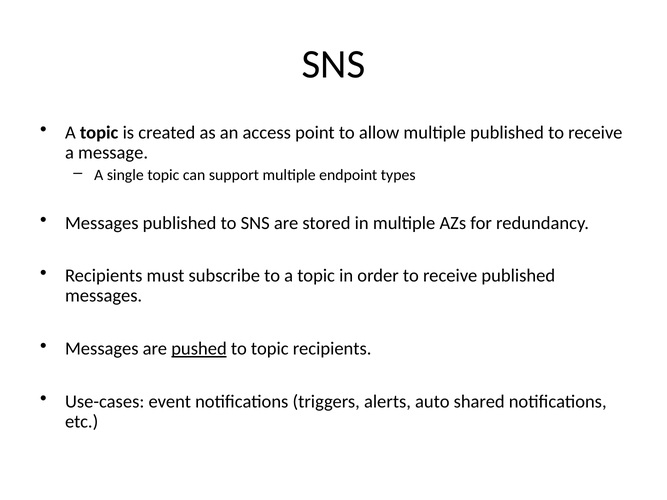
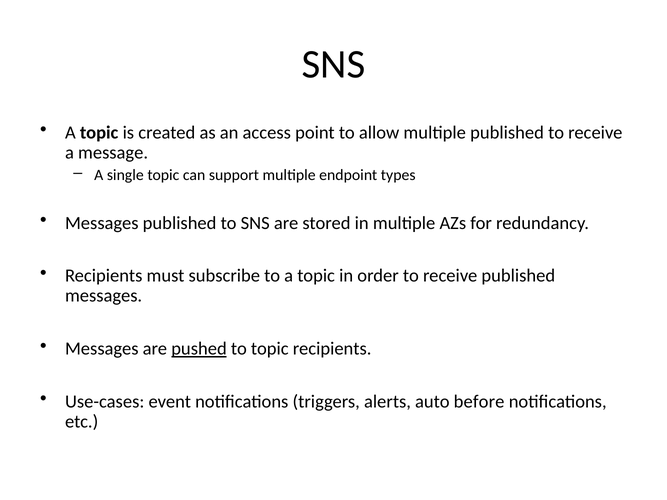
shared: shared -> before (479, 402)
